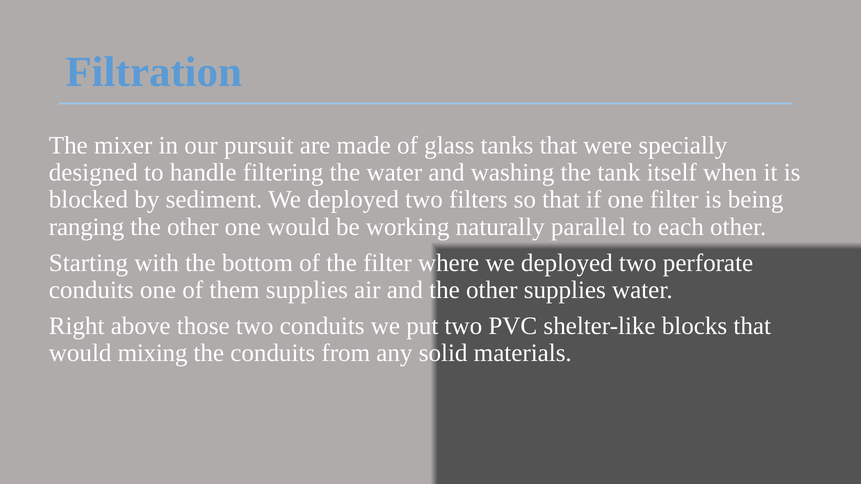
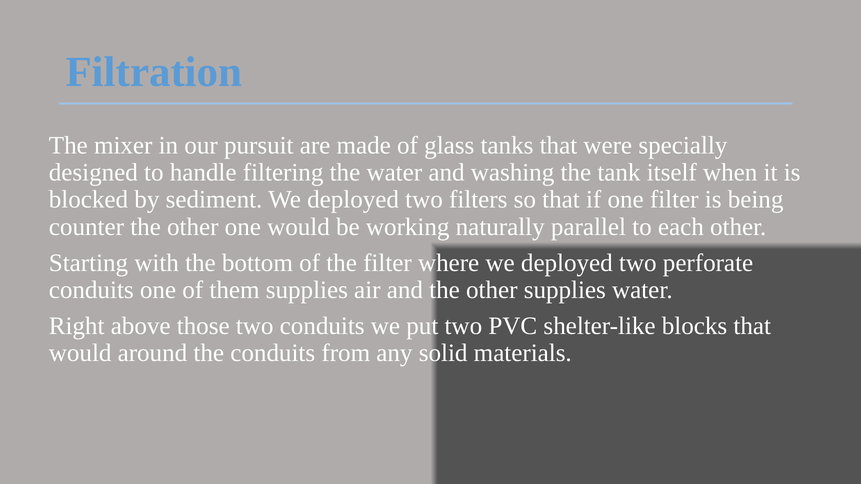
ranging: ranging -> counter (86, 227)
mixing: mixing -> around (152, 353)
